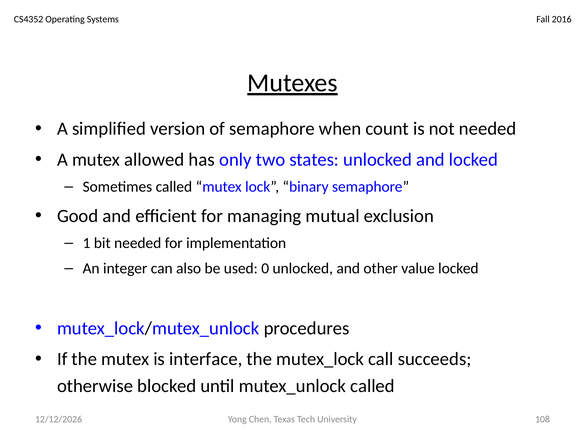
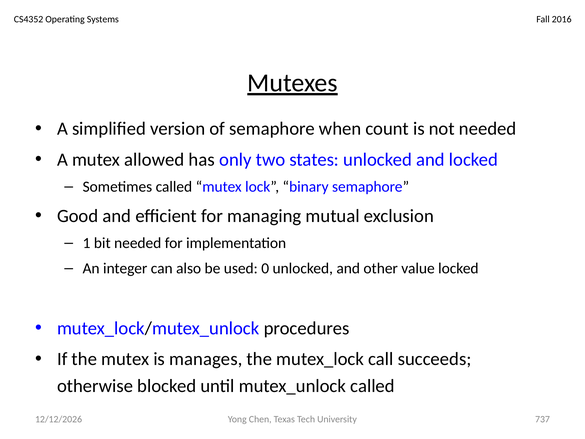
interface: interface -> manages (206, 359)
108: 108 -> 737 (542, 419)
